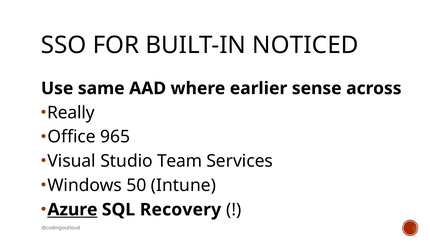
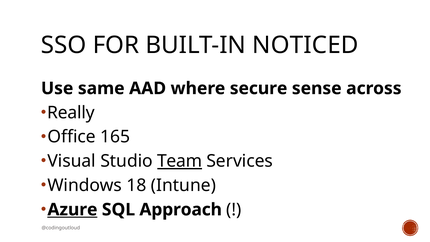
earlier: earlier -> secure (259, 88)
965: 965 -> 165 (115, 137)
Team underline: none -> present (180, 161)
50: 50 -> 18 (136, 185)
Recovery: Recovery -> Approach (181, 210)
